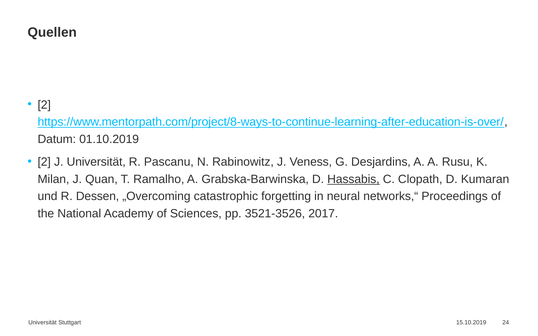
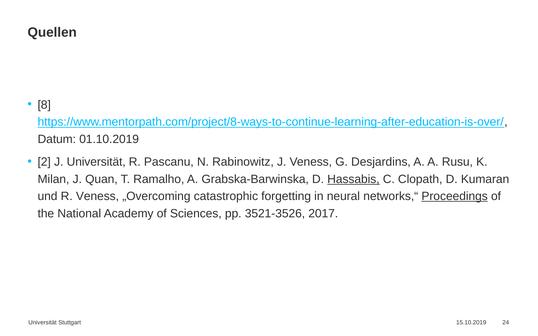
2: 2 -> 8 (44, 105)
R Dessen: Dessen -> Veness (97, 196)
Proceedings underline: none -> present (455, 196)
